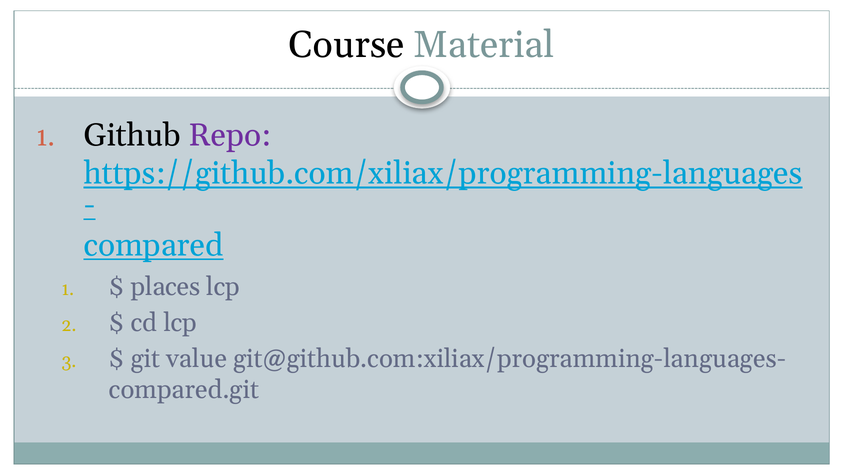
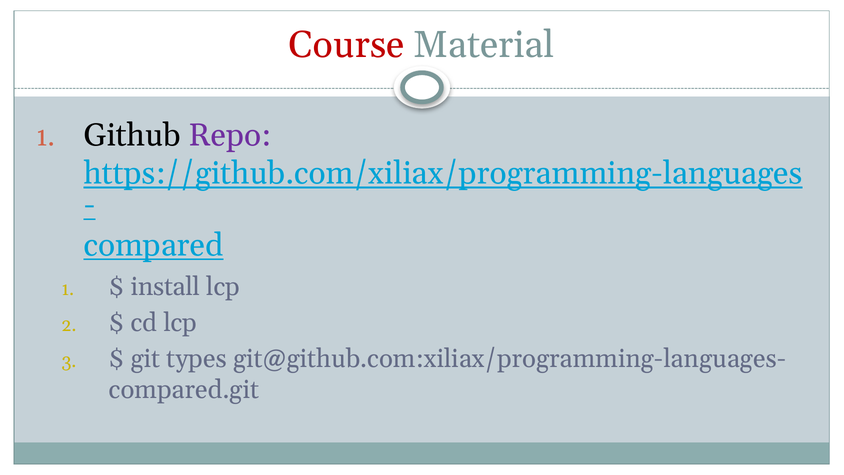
Course colour: black -> red (347, 45)
places: places -> install (166, 286)
value: value -> types (197, 358)
